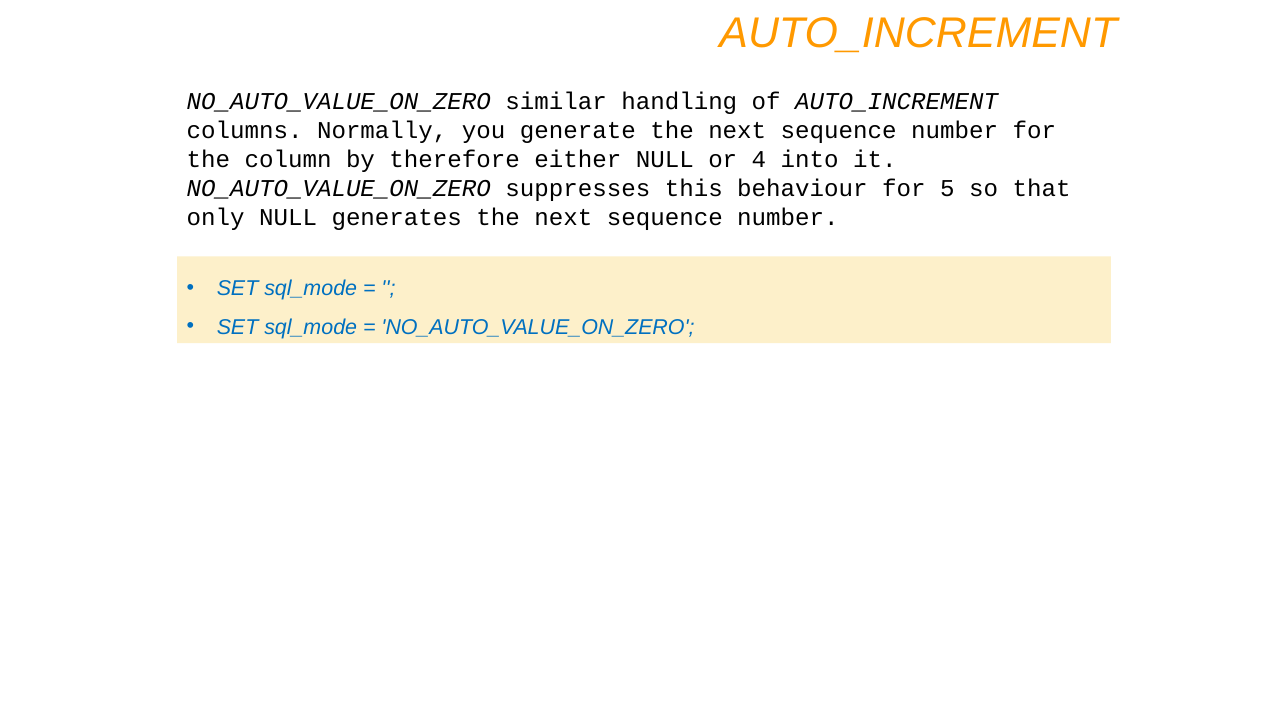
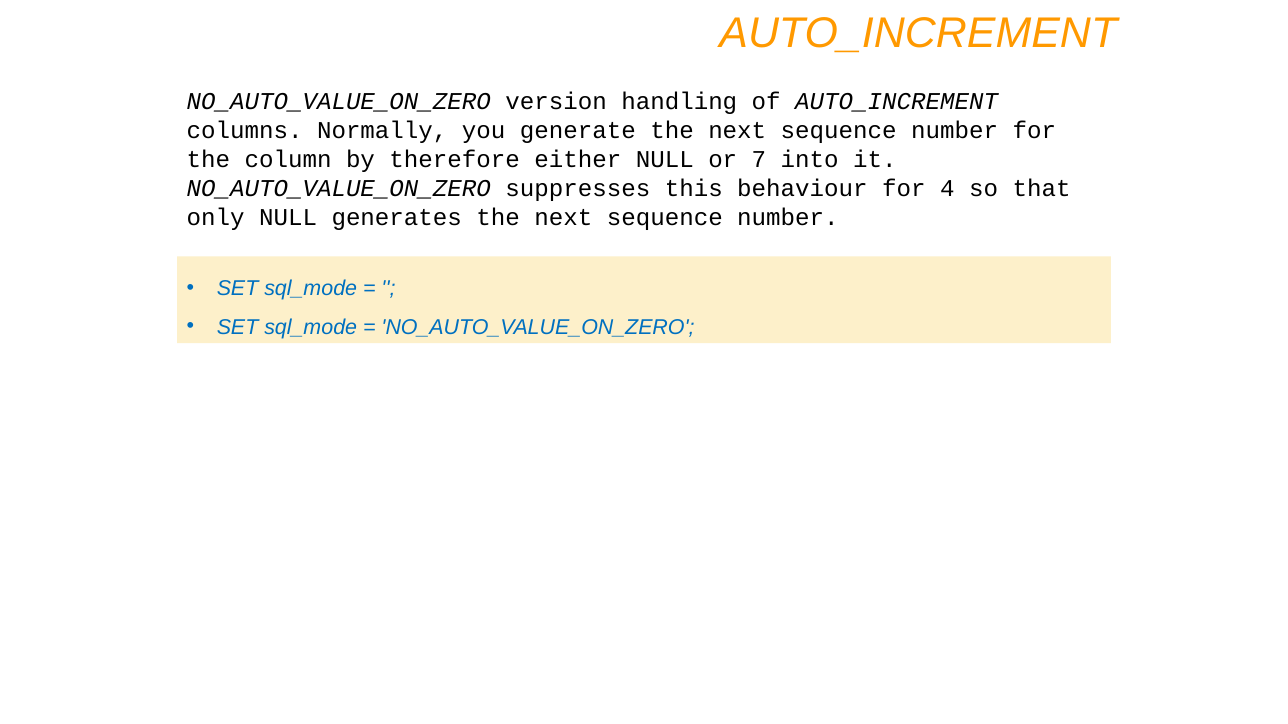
similar: similar -> version (556, 101)
4: 4 -> 7 (759, 159)
5: 5 -> 4 (947, 188)
